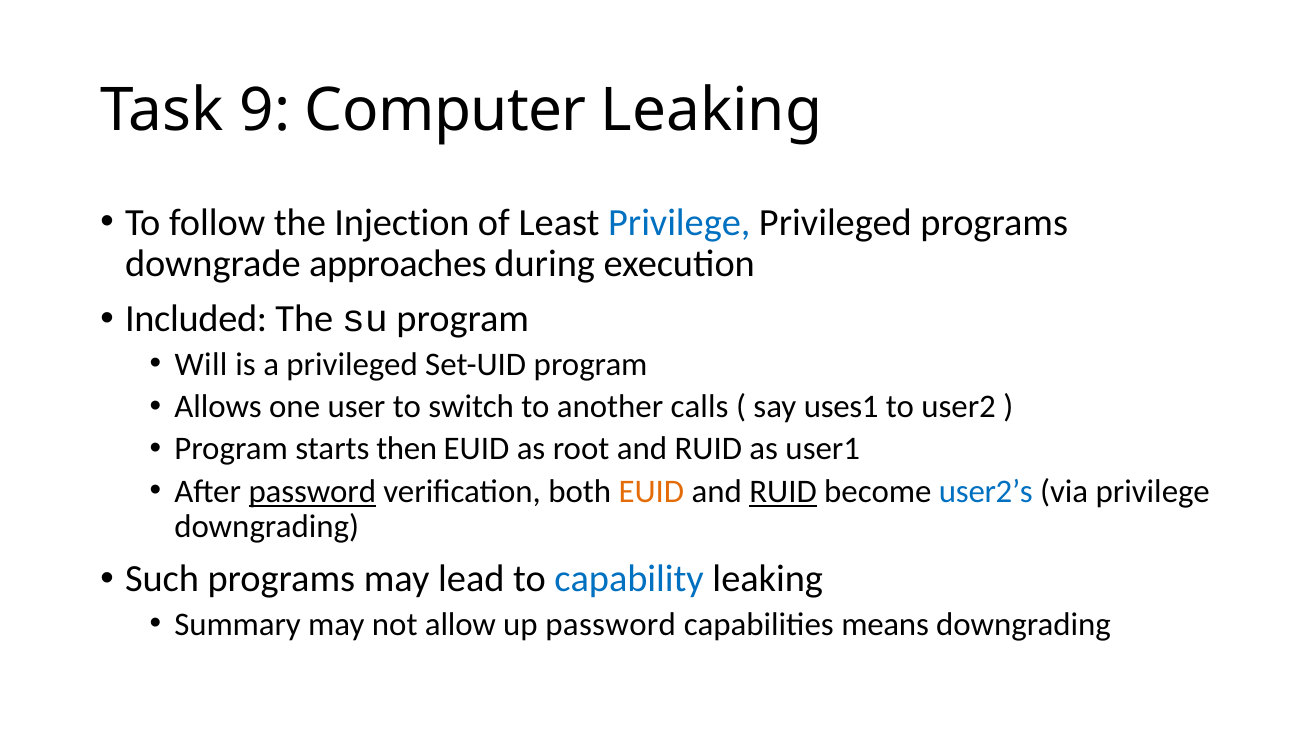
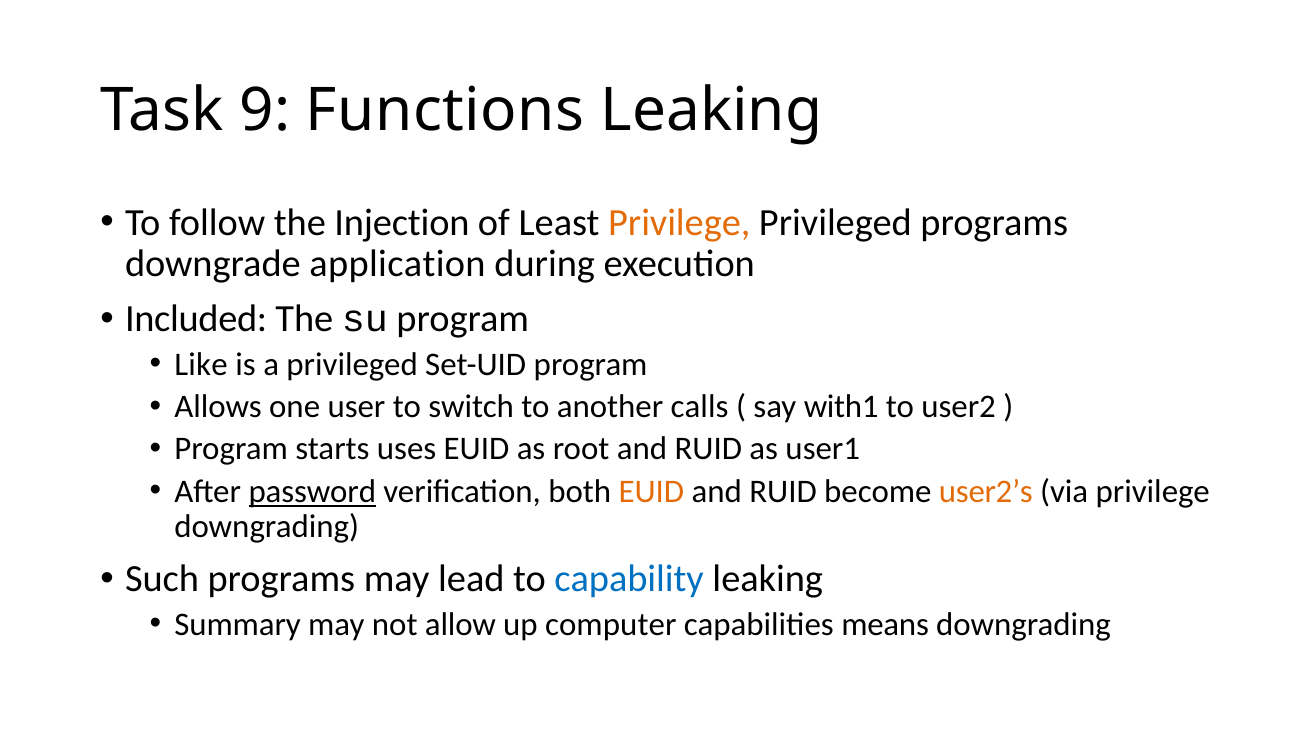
Computer: Computer -> Functions (445, 111)
Privilege colour: blue -> orange (679, 222)
approaches: approaches -> application (398, 264)
Will: Will -> Like (201, 365)
uses1: uses1 -> with1 (841, 407)
then: then -> uses (407, 449)
RUID underline: present -> none (783, 492)
user2’s colour: blue -> orange (986, 492)
up password: password -> computer (611, 625)
